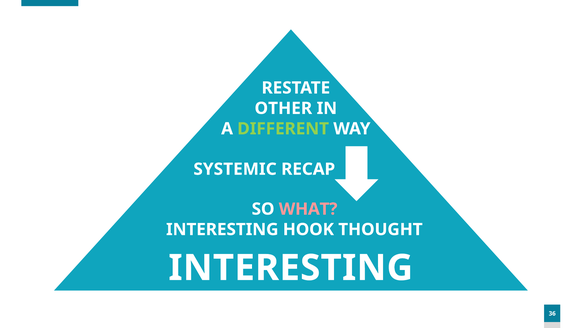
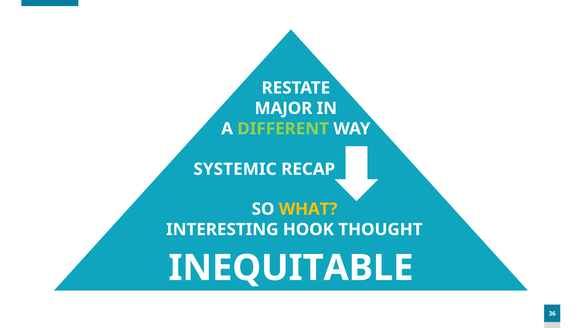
OTHER: OTHER -> MAJOR (283, 108)
WHAT colour: pink -> yellow (308, 209)
INTERESTING: INTERESTING -> INEQUITABLE (291, 268)
